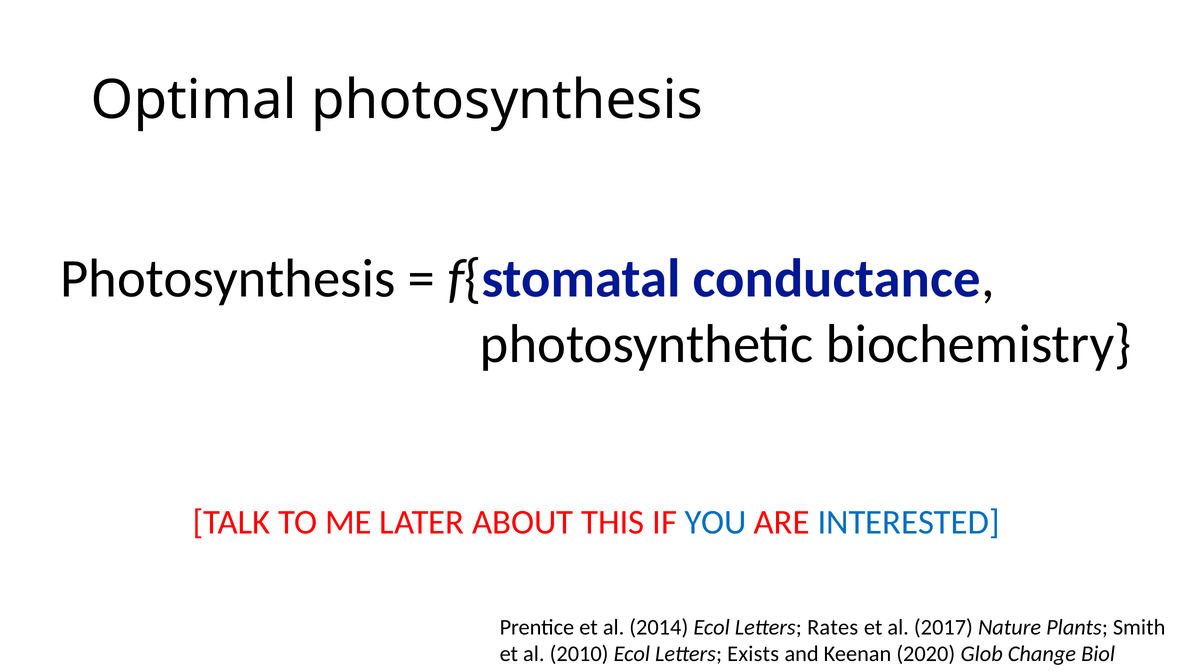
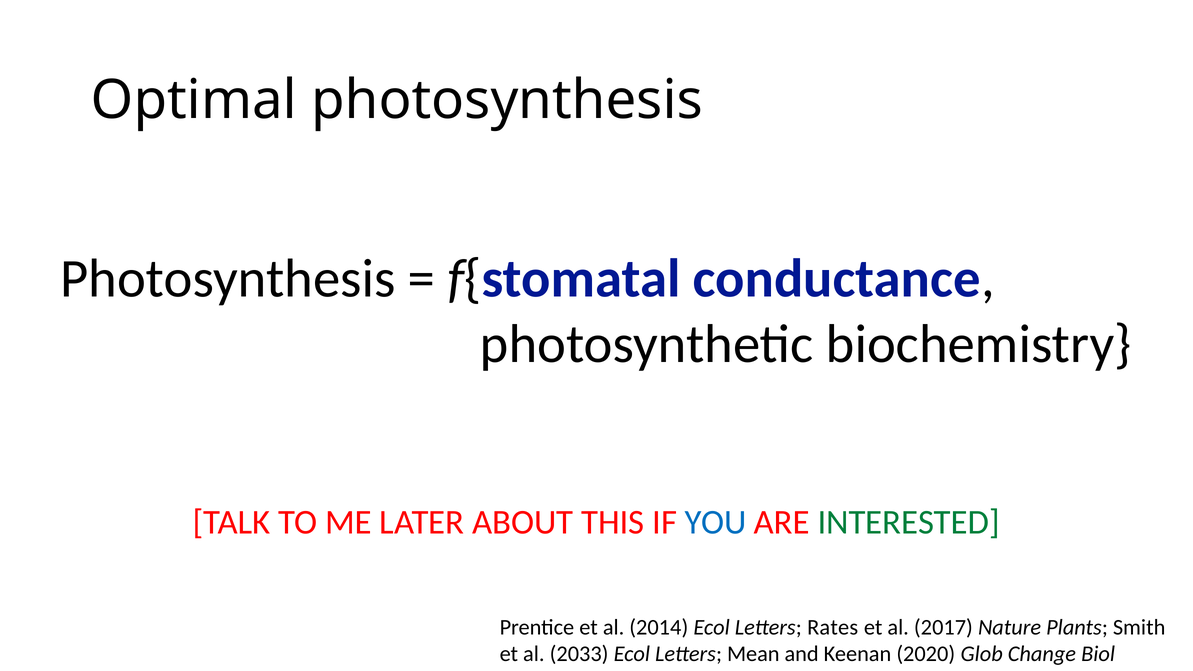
INTERESTED colour: blue -> green (909, 522)
2010: 2010 -> 2033 (579, 654)
Exists: Exists -> Mean (753, 654)
